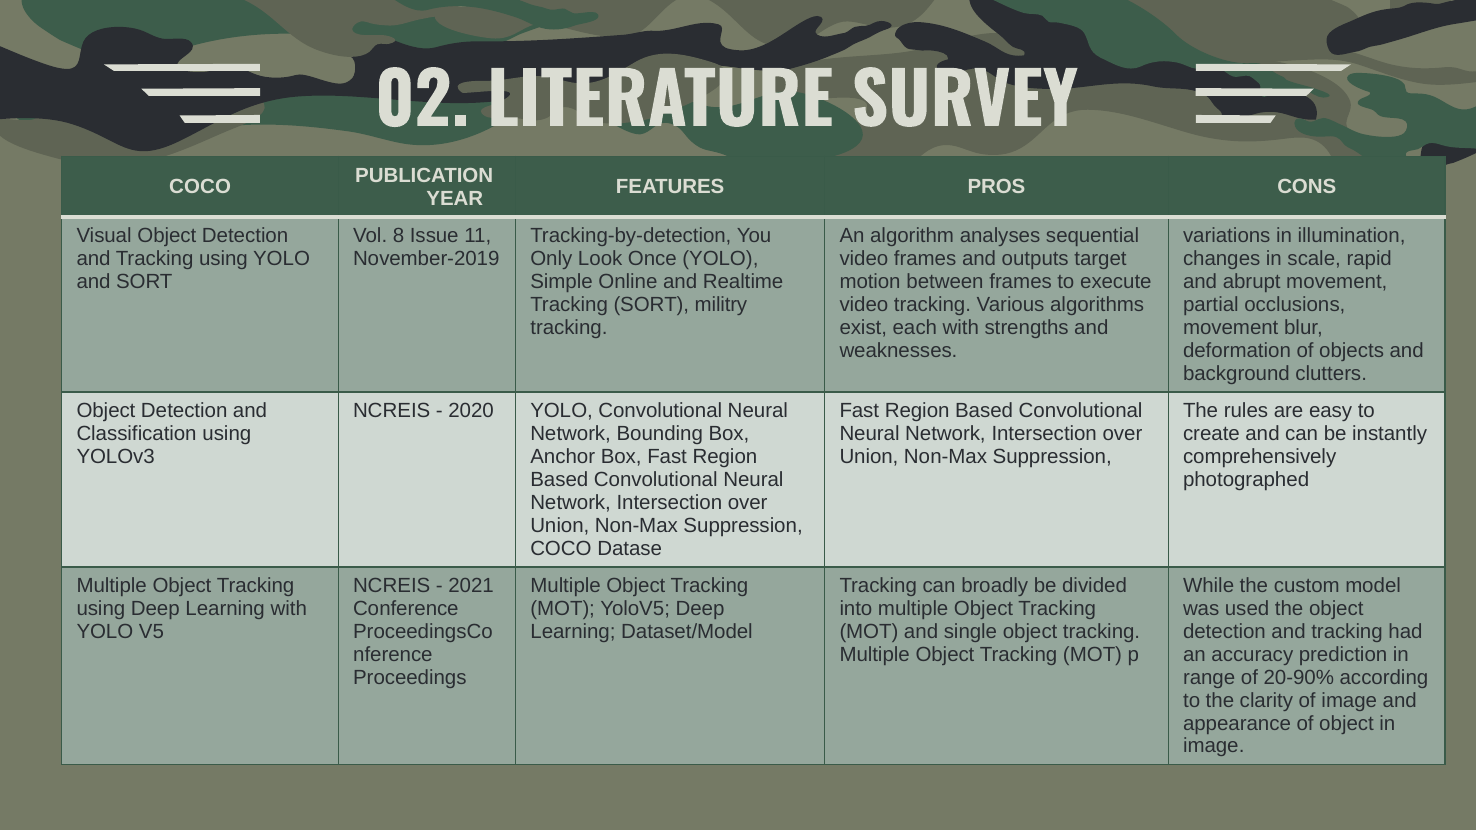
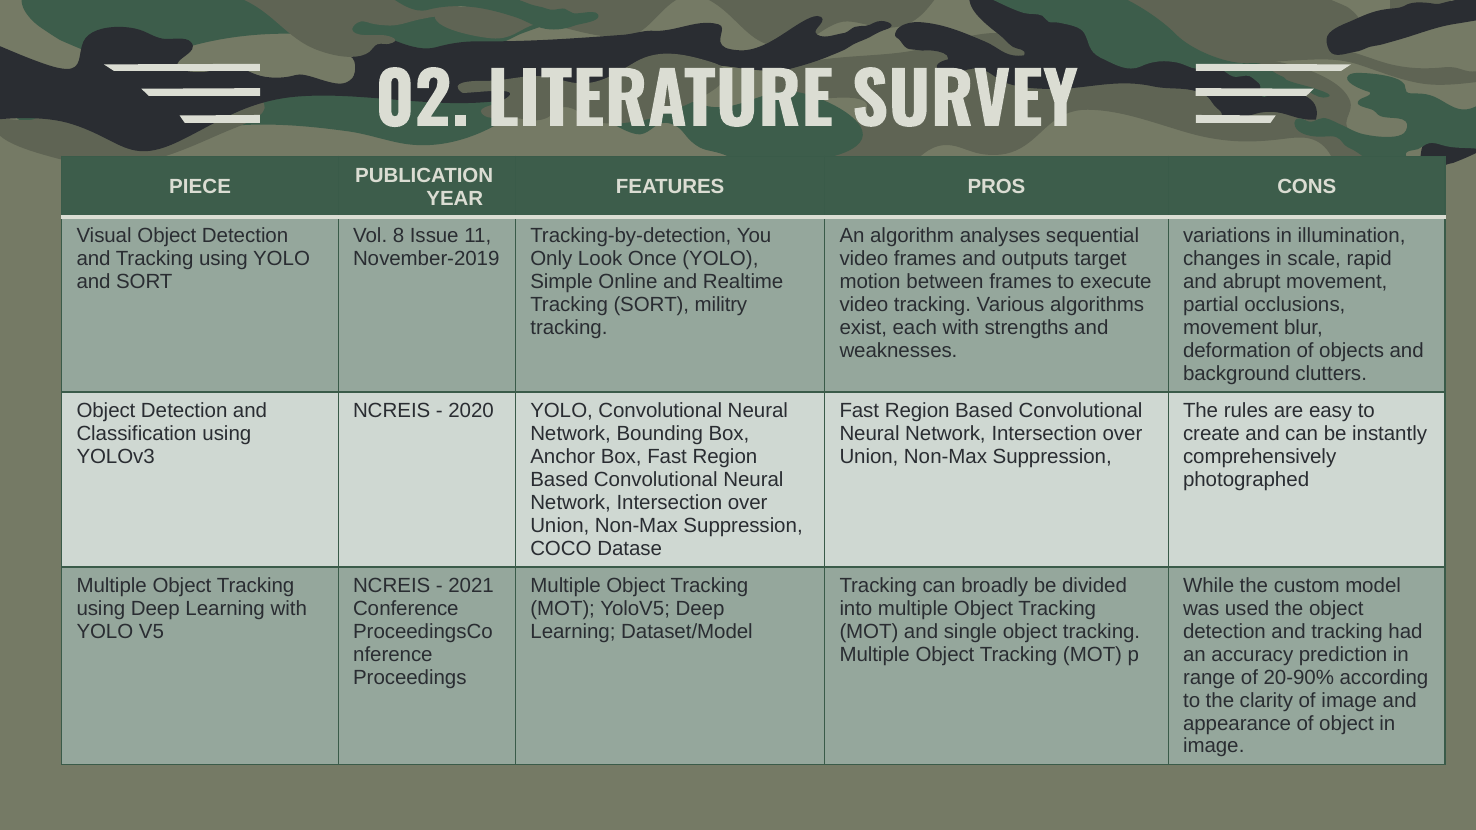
COCO: COCO -> PIECE (200, 187)
